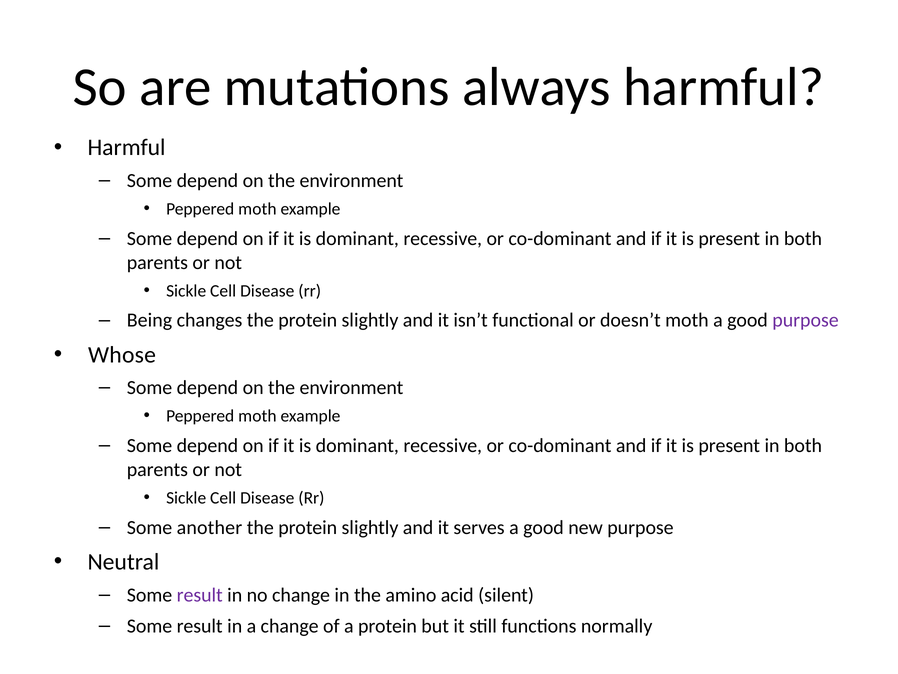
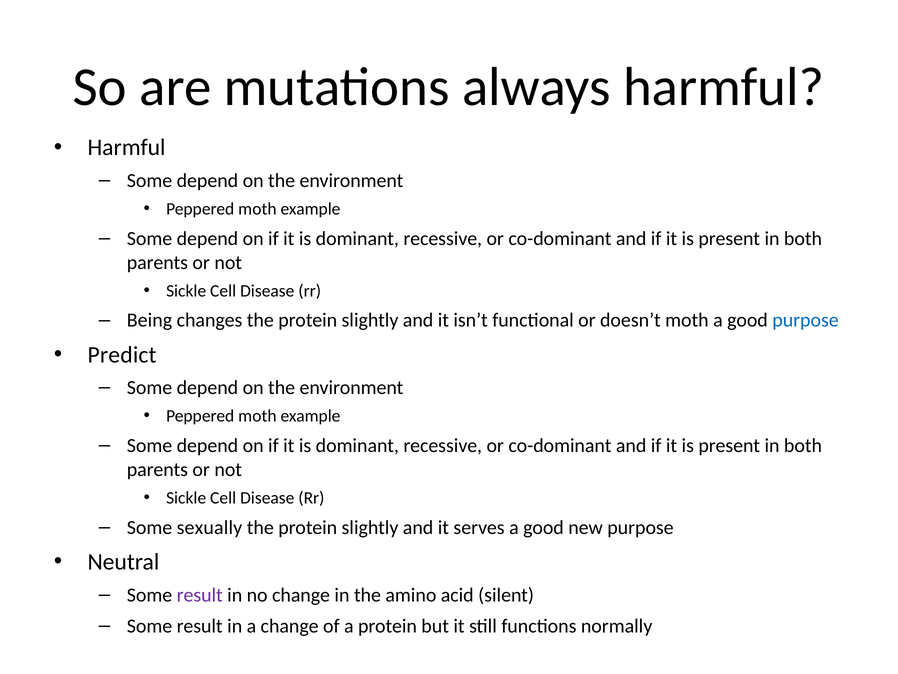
purpose colour: purple -> blue (806, 320)
Whose: Whose -> Predict (122, 355)
another: another -> sexually (209, 527)
